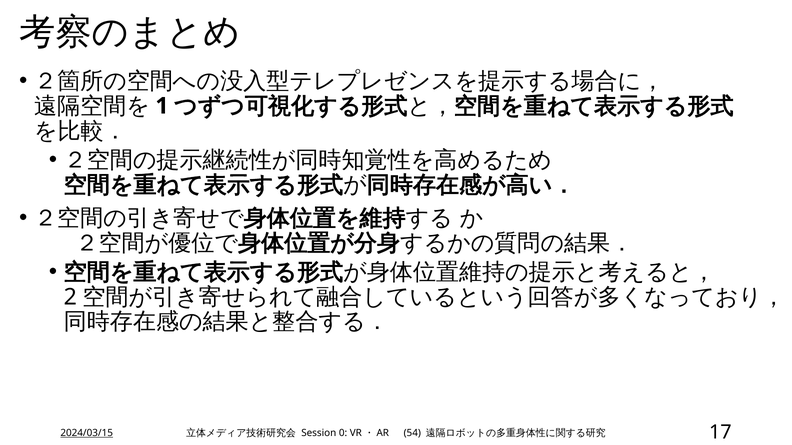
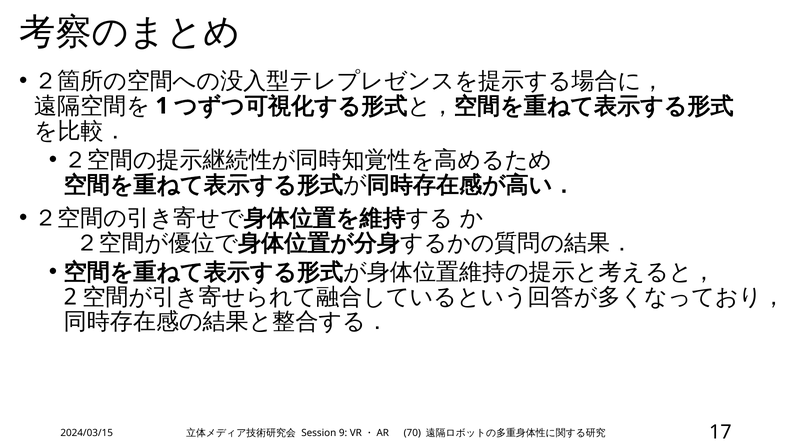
2024/03/15 underline: present -> none (87, 433)
0: 0 -> 9 (343, 433)
54: 54 -> 70 (412, 433)
